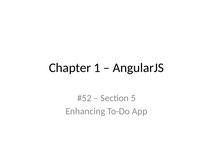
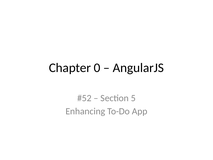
1: 1 -> 0 (97, 68)
